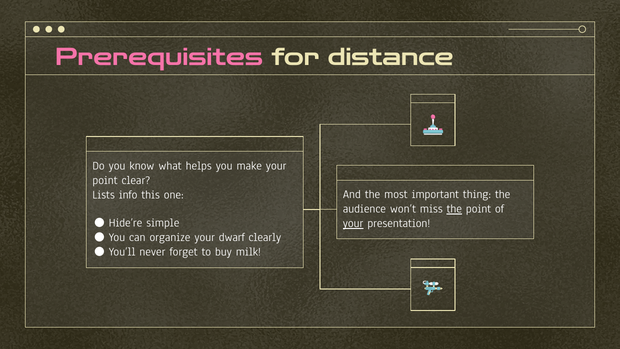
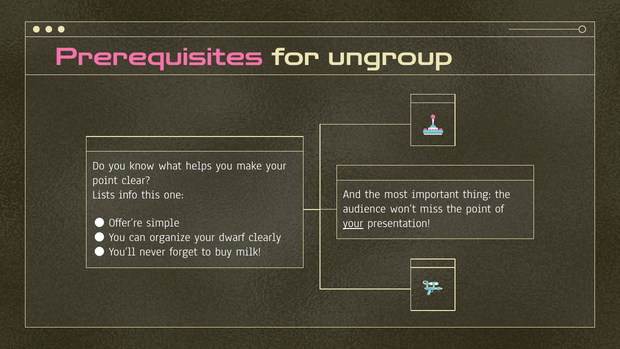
distance: distance -> ungroup (390, 57)
the underline: present -> none (454, 209)
Hide’re: Hide’re -> Offer’re (126, 223)
